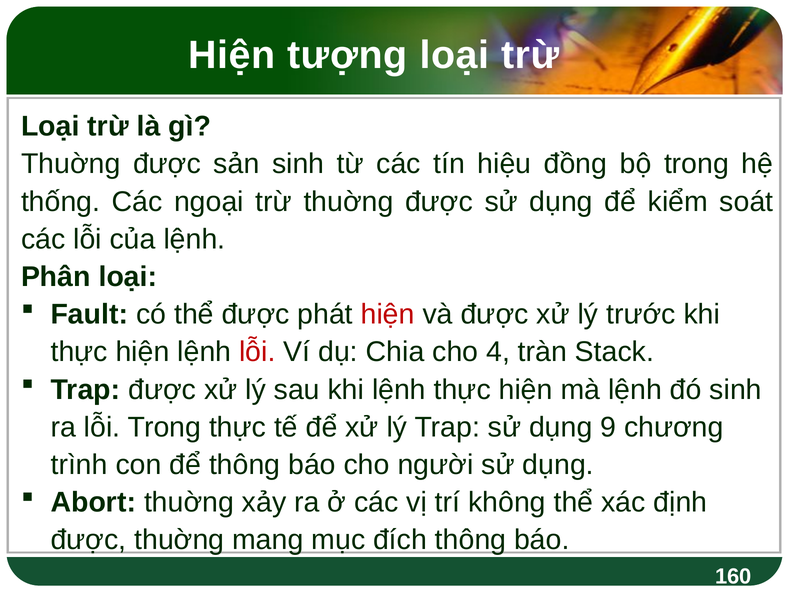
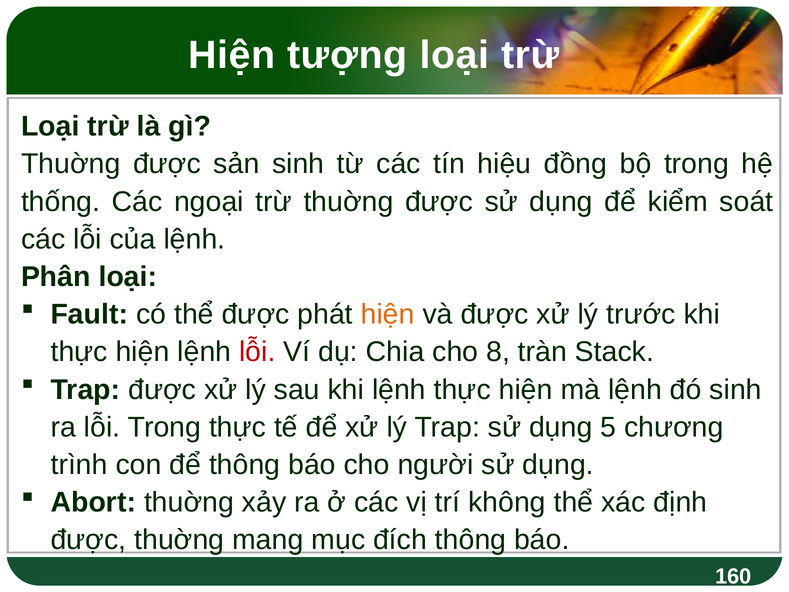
hiện colour: red -> orange (388, 314)
4: 4 -> 8 (498, 352)
9: 9 -> 5 (608, 427)
